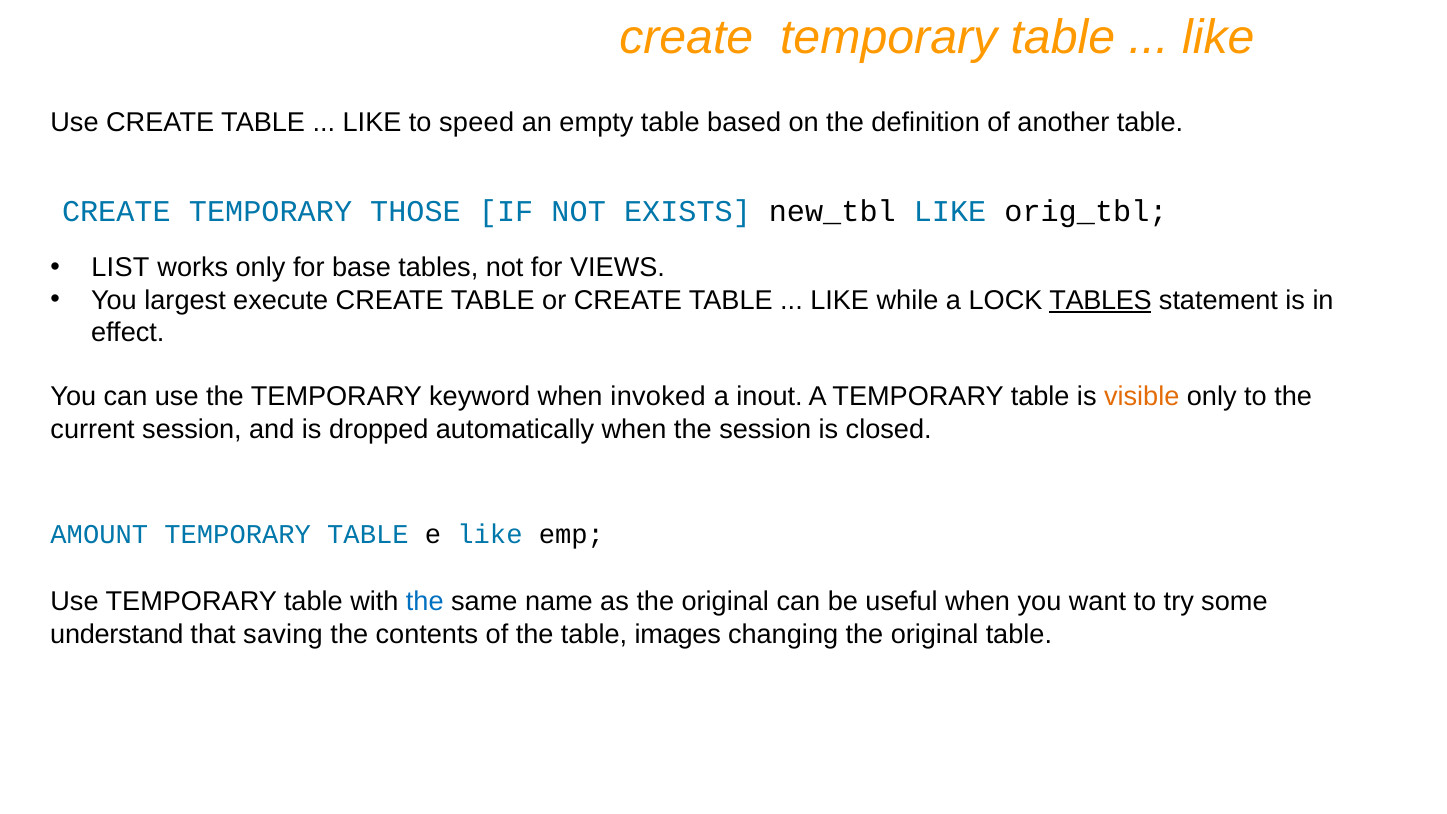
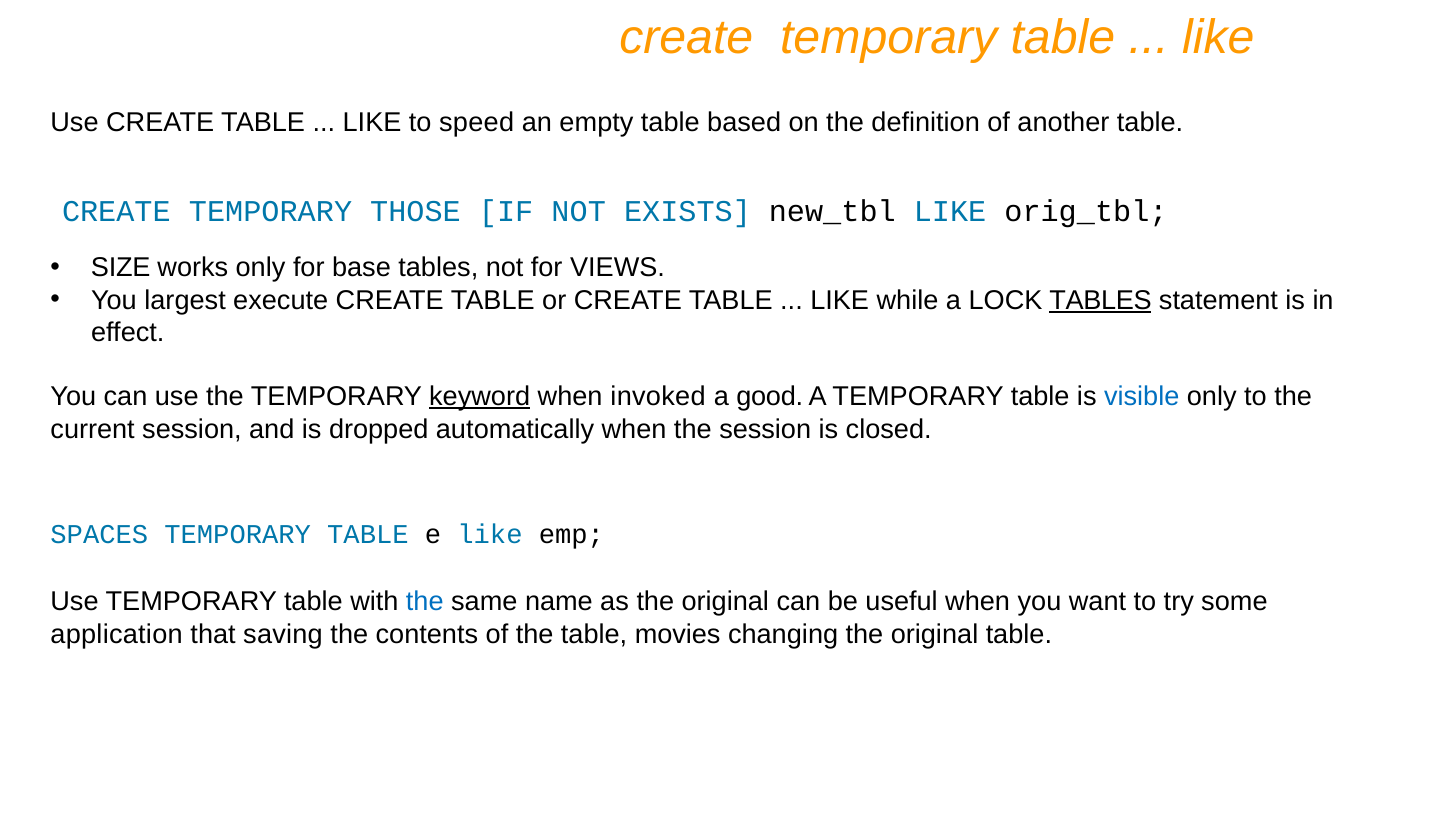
LIST: LIST -> SIZE (121, 268)
keyword underline: none -> present (480, 396)
inout: inout -> good (770, 396)
visible colour: orange -> blue (1142, 396)
AMOUNT: AMOUNT -> SPACES (99, 535)
understand: understand -> application (117, 634)
images: images -> movies (678, 634)
